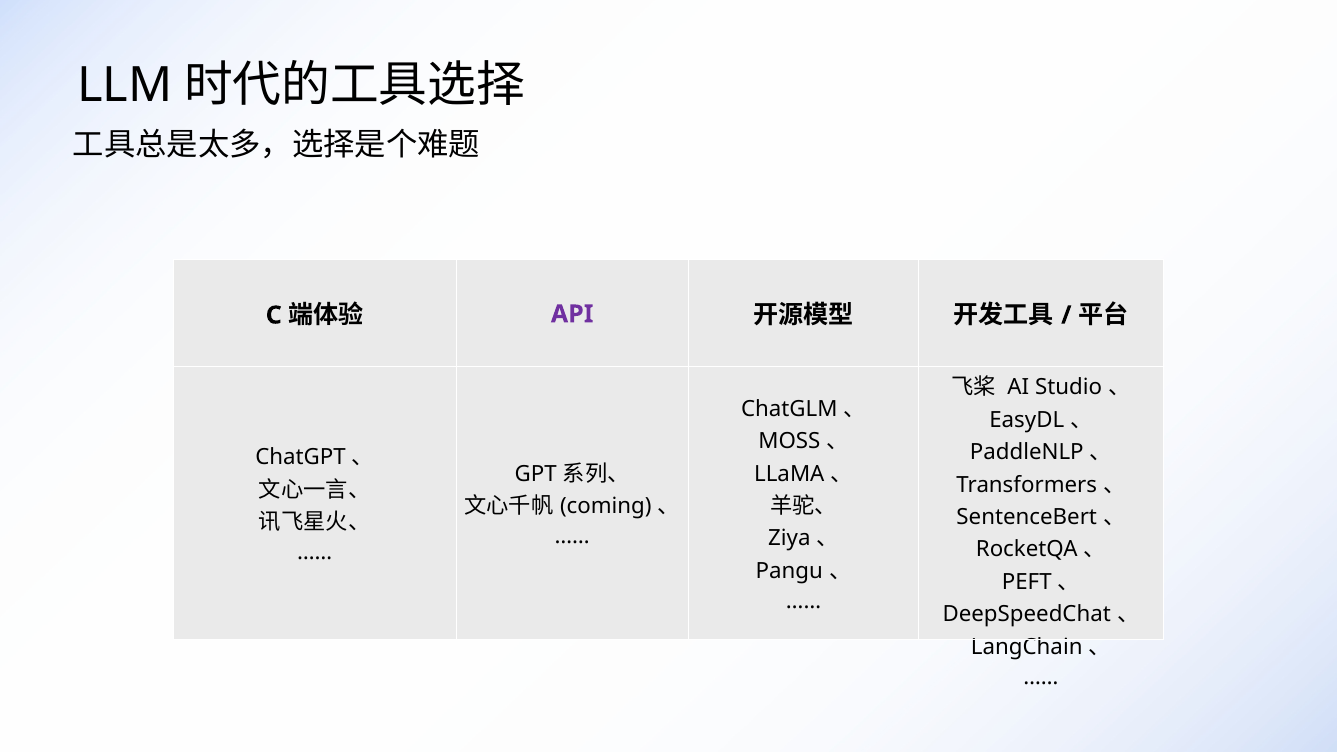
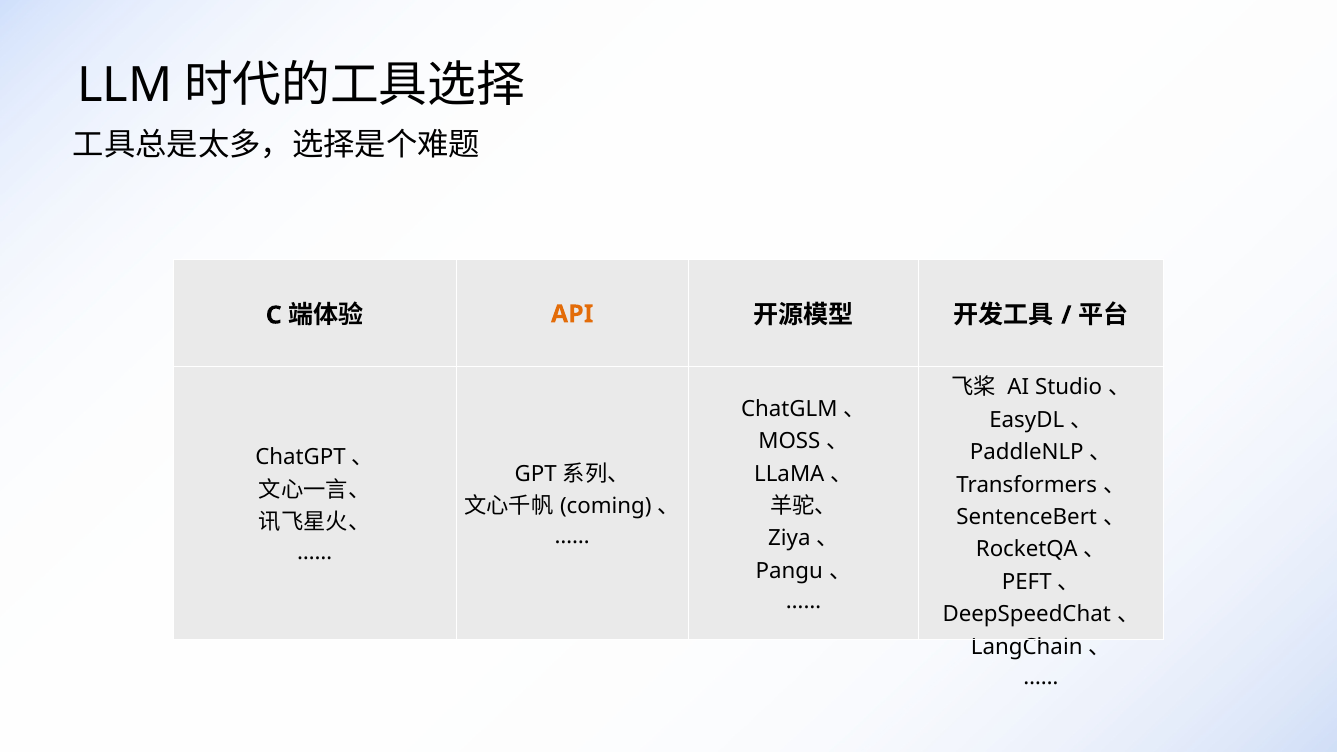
API colour: purple -> orange (572, 314)
